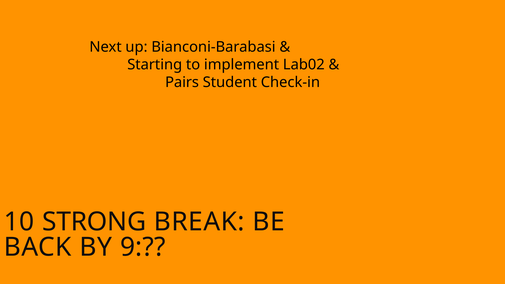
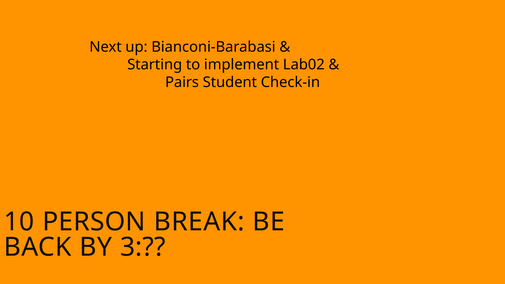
STRONG: STRONG -> PERSON (94, 222)
9: 9 -> 3 (143, 247)
